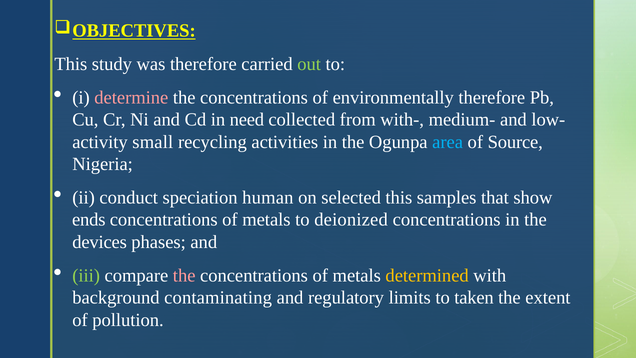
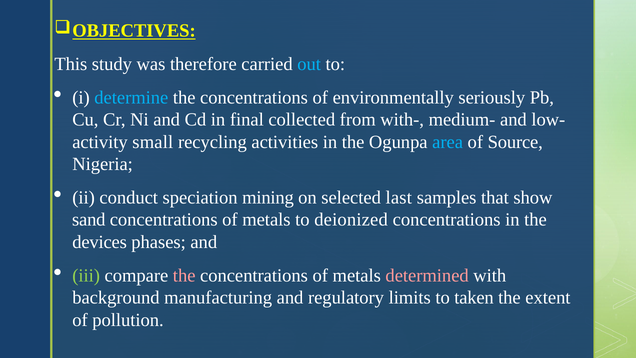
out colour: light green -> light blue (309, 64)
determine colour: pink -> light blue (131, 97)
environmentally therefore: therefore -> seriously (492, 97)
need: need -> final (247, 120)
human: human -> mining (268, 197)
selected this: this -> last (399, 197)
ends: ends -> sand (89, 220)
determined colour: yellow -> pink (427, 275)
contaminating: contaminating -> manufacturing (218, 298)
